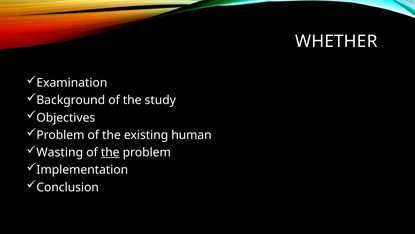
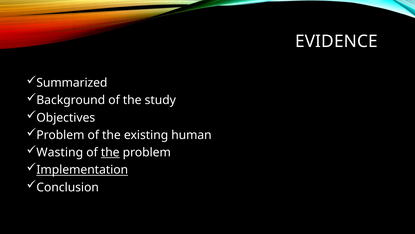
WHETHER: WHETHER -> EVIDENCE (336, 41)
Examination: Examination -> Summarized (72, 83)
Implementation underline: none -> present (82, 170)
